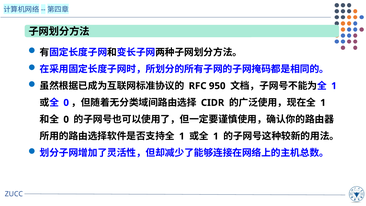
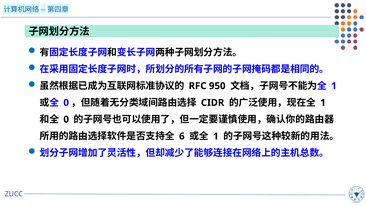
1: 1 -> 6 (182, 136)
